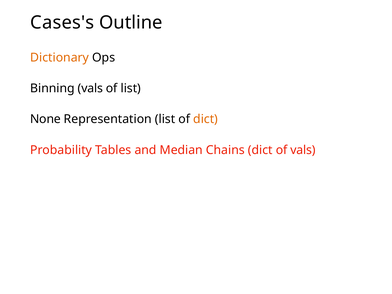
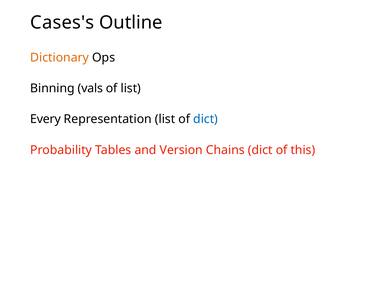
None: None -> Every (45, 119)
dict colour: orange -> blue (206, 119)
Median: Median -> Version (181, 150)
of vals: vals -> this (303, 150)
